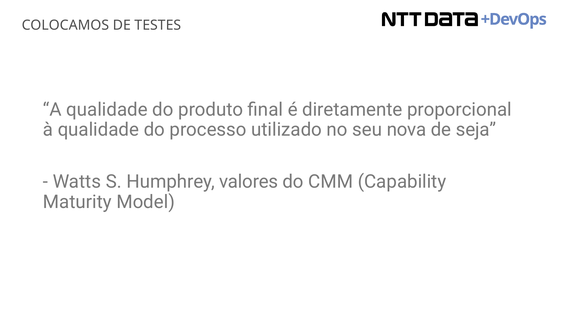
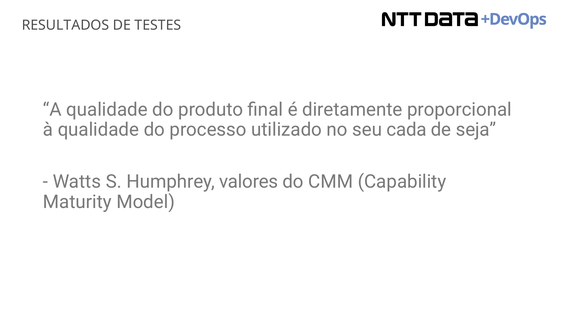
COLOCAMOS: COLOCAMOS -> RESULTADOS (66, 25)
nova: nova -> cada (407, 130)
